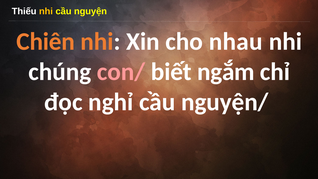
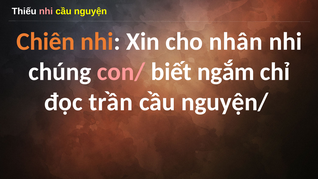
nhi colour: yellow -> pink (46, 11)
nhau: nhau -> nhân (236, 42)
nghỉ: nghỉ -> trần (111, 102)
